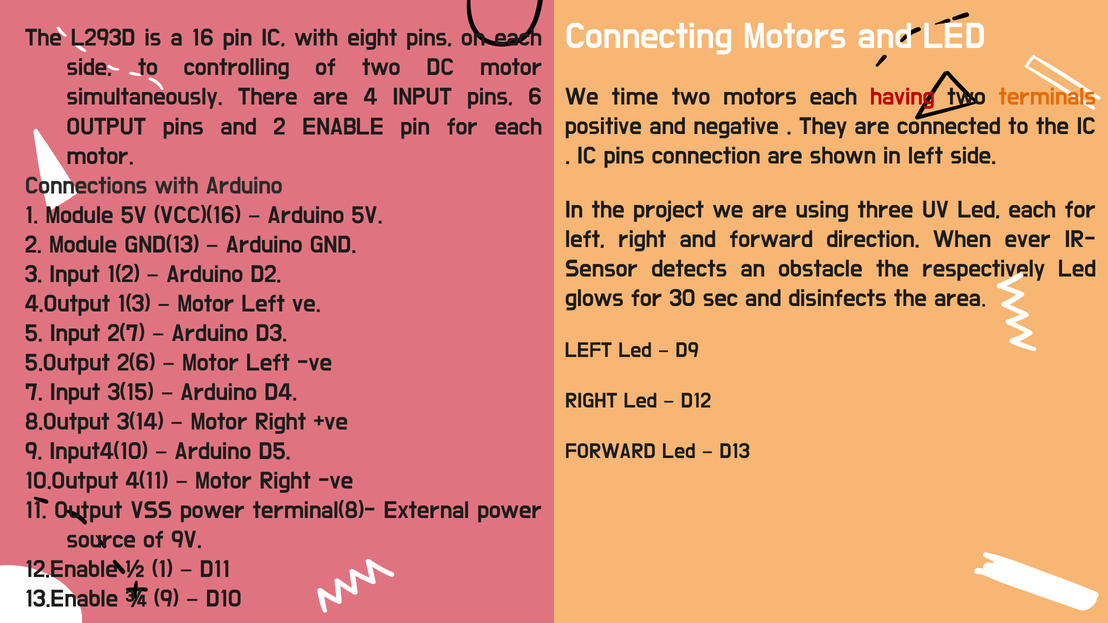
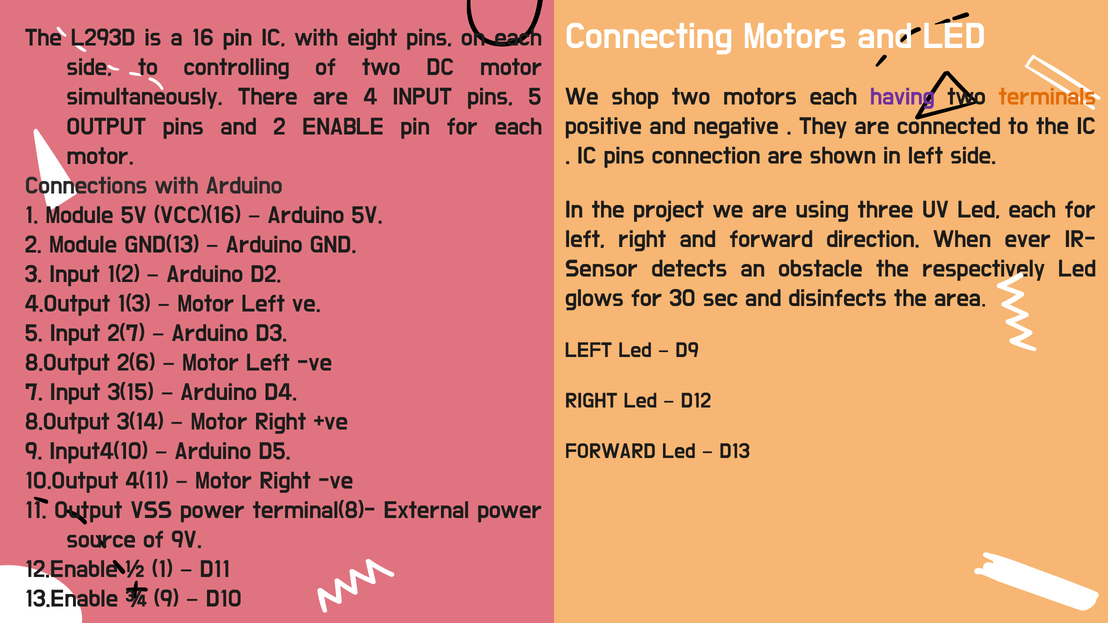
time: time -> shop (635, 96)
having colour: red -> purple (902, 96)
pins 6: 6 -> 5 (535, 97)
5.Output: 5.Output -> 8.Output (67, 363)
